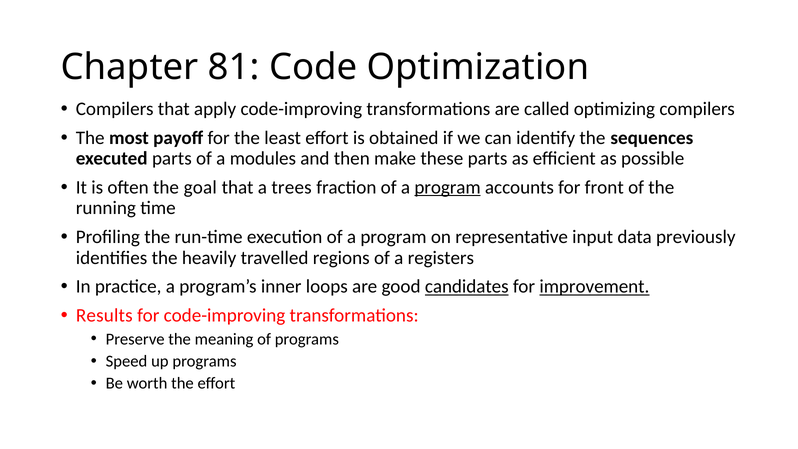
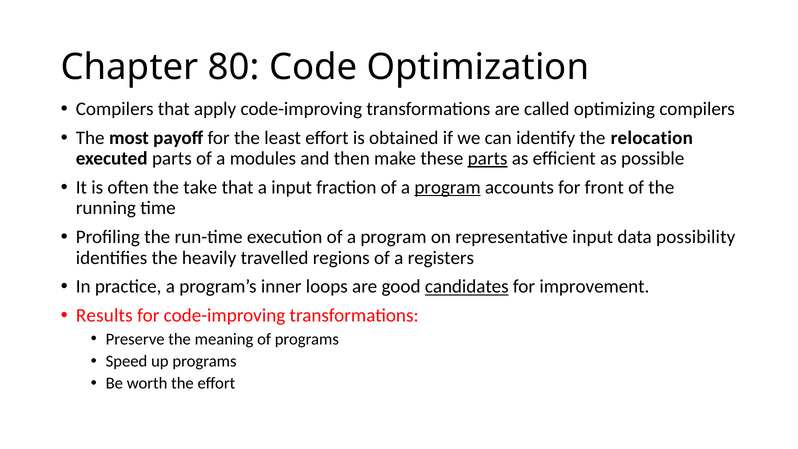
81: 81 -> 80 (234, 67)
sequences: sequences -> relocation (652, 138)
parts underline: none -> present (488, 158)
goal: goal -> take (200, 187)
a trees: trees -> input (292, 187)
previously: previously -> possibility (696, 237)
improvement underline: present -> none (594, 287)
